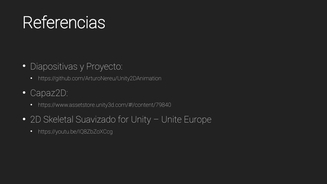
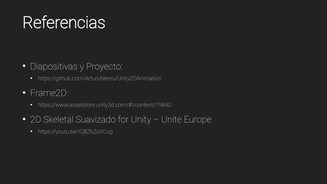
Capaz2D: Capaz2D -> Frame2D (49, 93)
